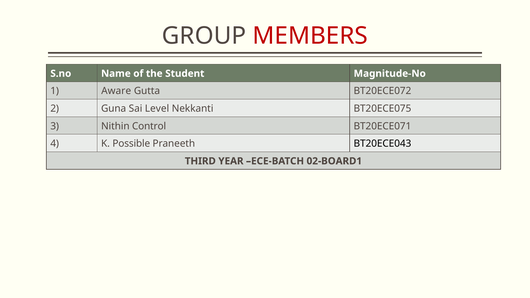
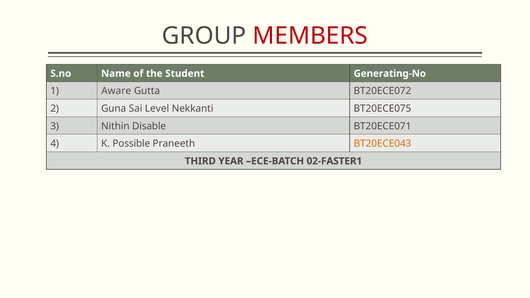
Magnitude-No: Magnitude-No -> Generating-No (390, 74)
Control: Control -> Disable (149, 126)
BT20ECE043 colour: black -> orange (382, 144)
02-BOARD1: 02-BOARD1 -> 02-FASTER1 (334, 161)
